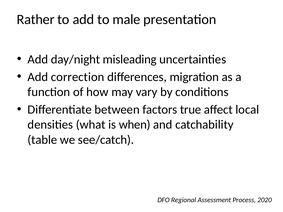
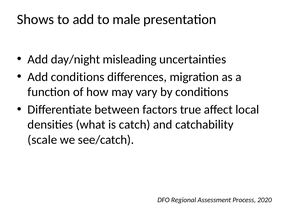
Rather: Rather -> Shows (36, 19)
Add correction: correction -> conditions (78, 77)
when: when -> catch (135, 125)
table: table -> scale (42, 140)
